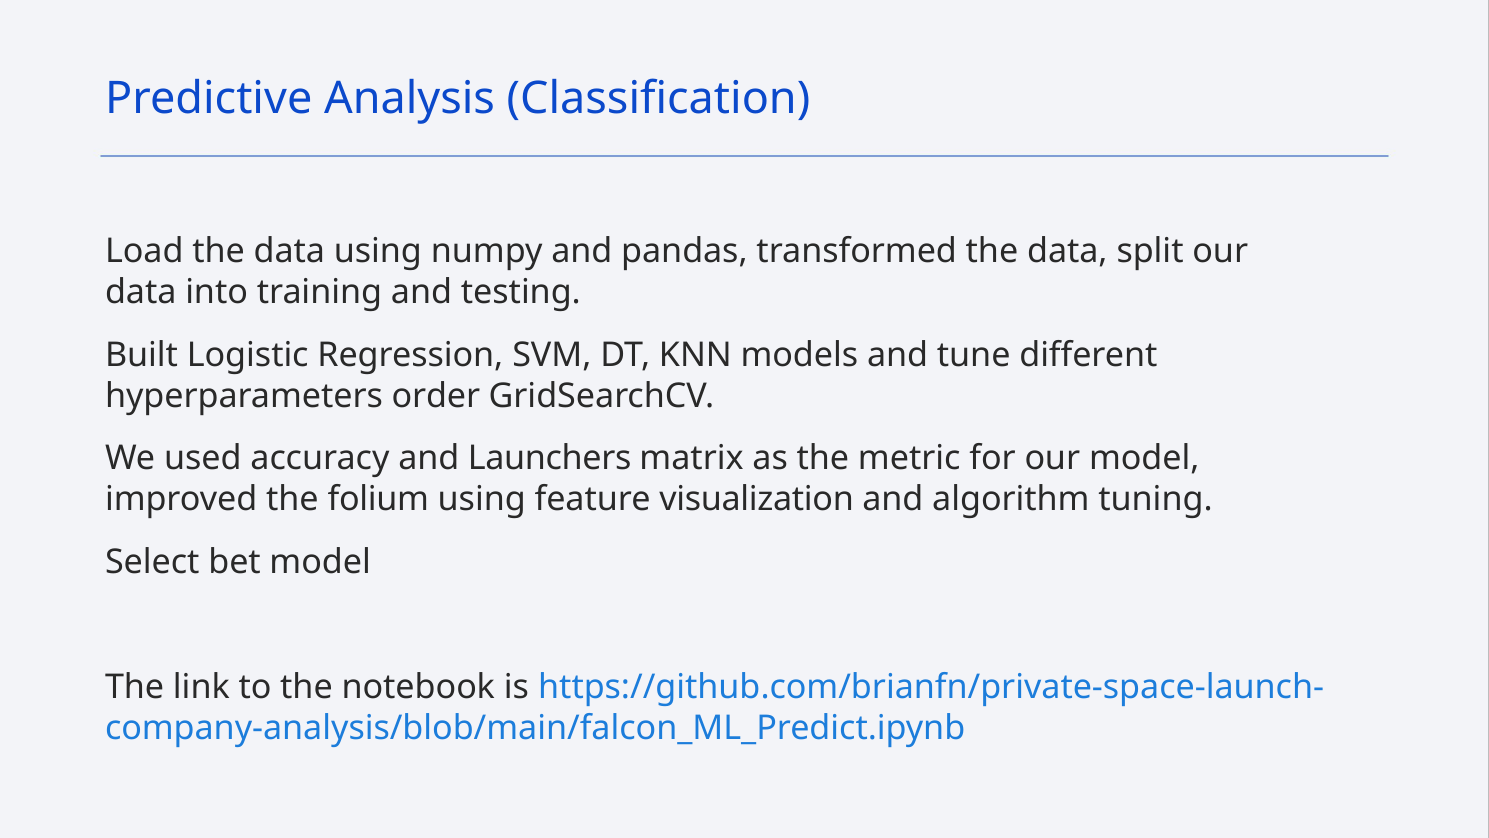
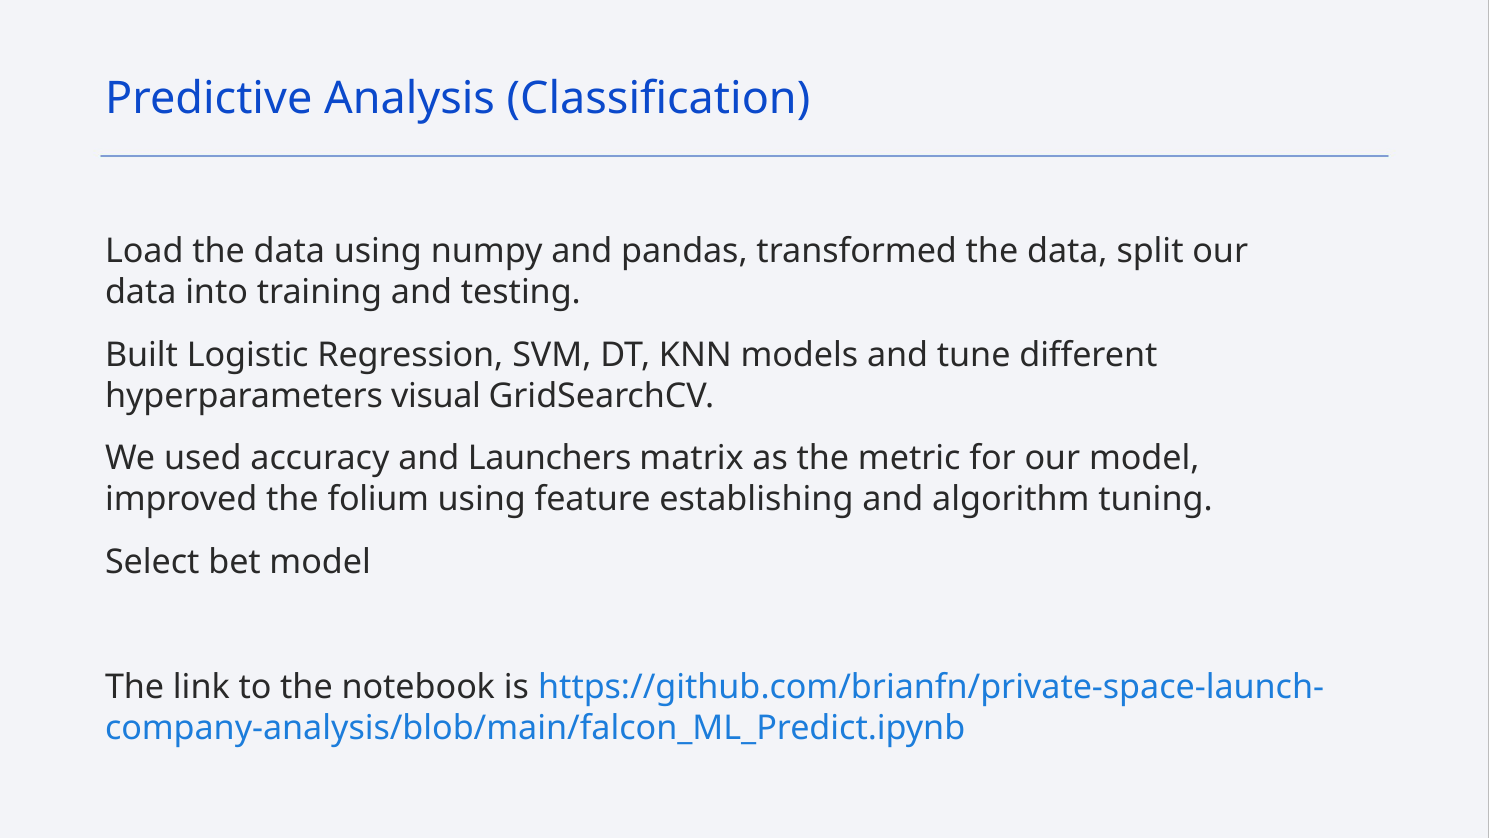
order: order -> visual (436, 396)
visualization: visualization -> establishing (756, 499)
